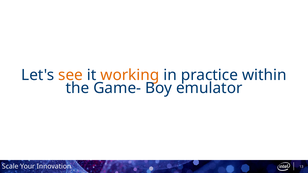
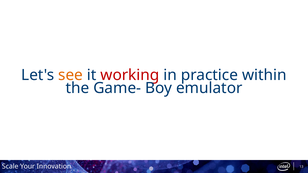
working colour: orange -> red (130, 75)
